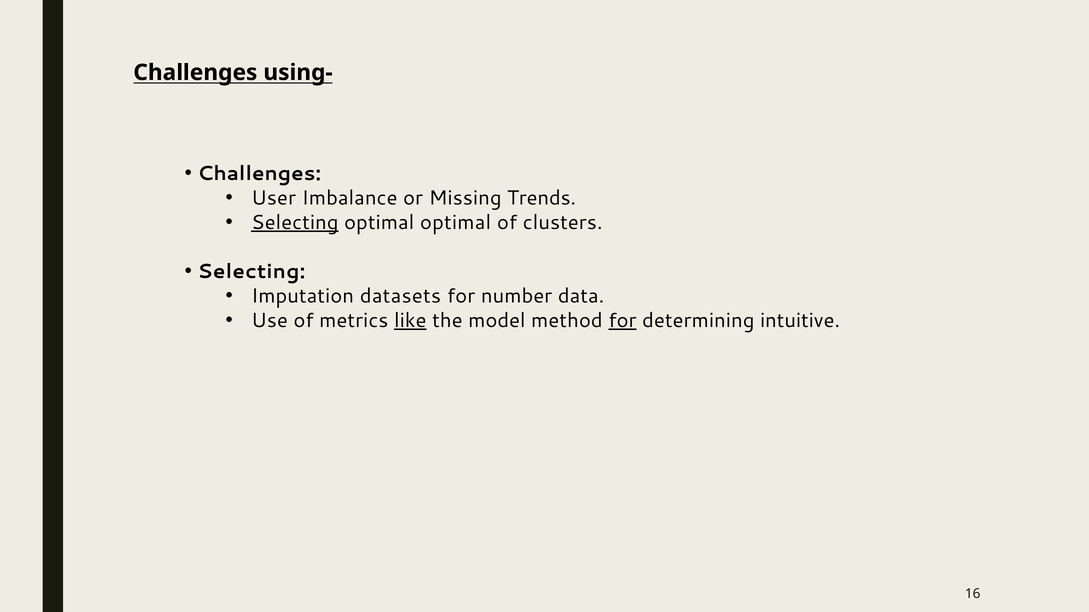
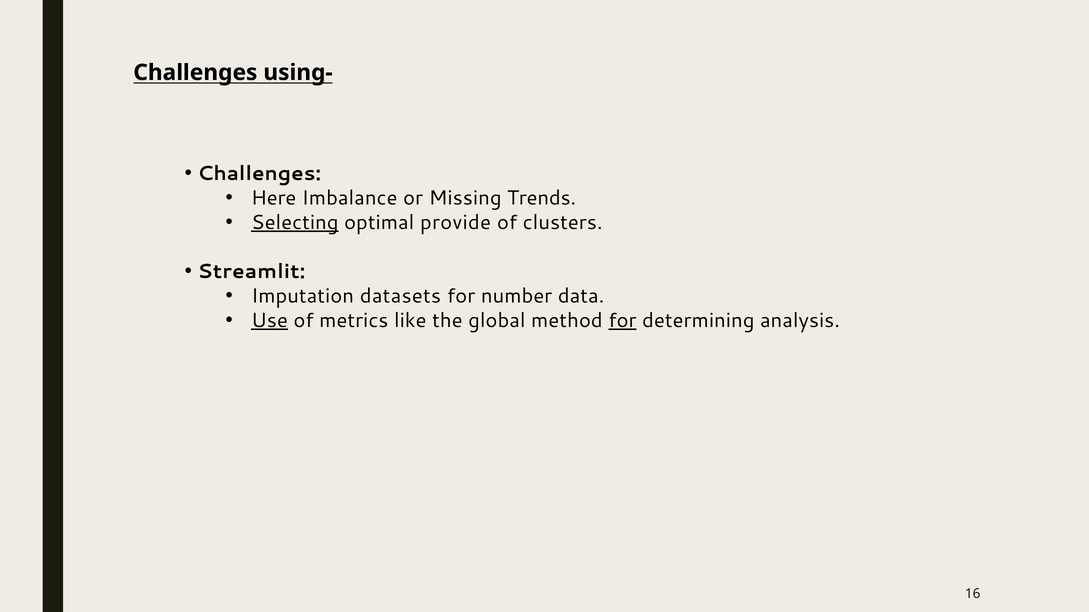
User: User -> Here (274, 198)
optimal optimal: optimal -> provide (456, 223)
Selecting: Selecting -> Streamlit (251, 272)
Use underline: none -> present (269, 321)
like underline: present -> none (410, 321)
model: model -> global (497, 321)
intuitive: intuitive -> analysis (800, 321)
